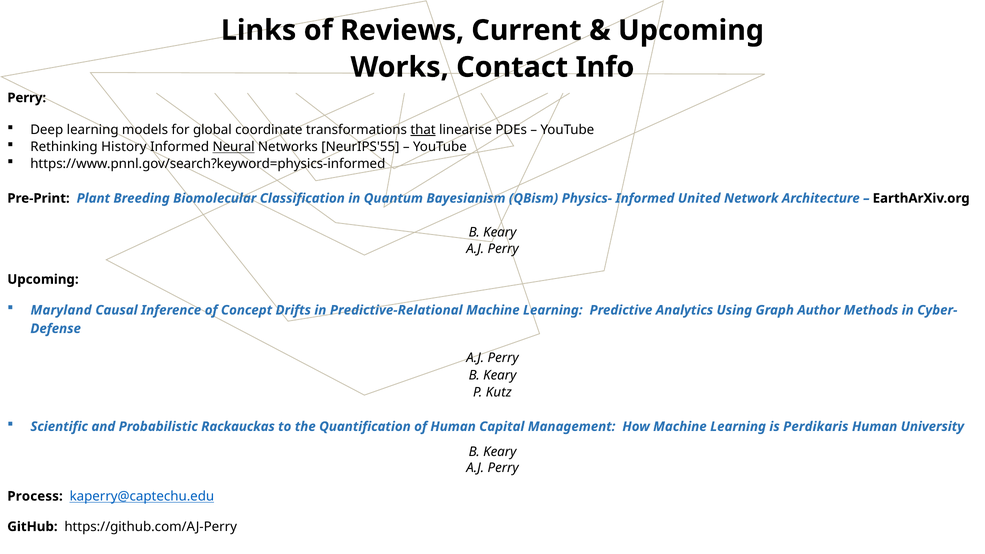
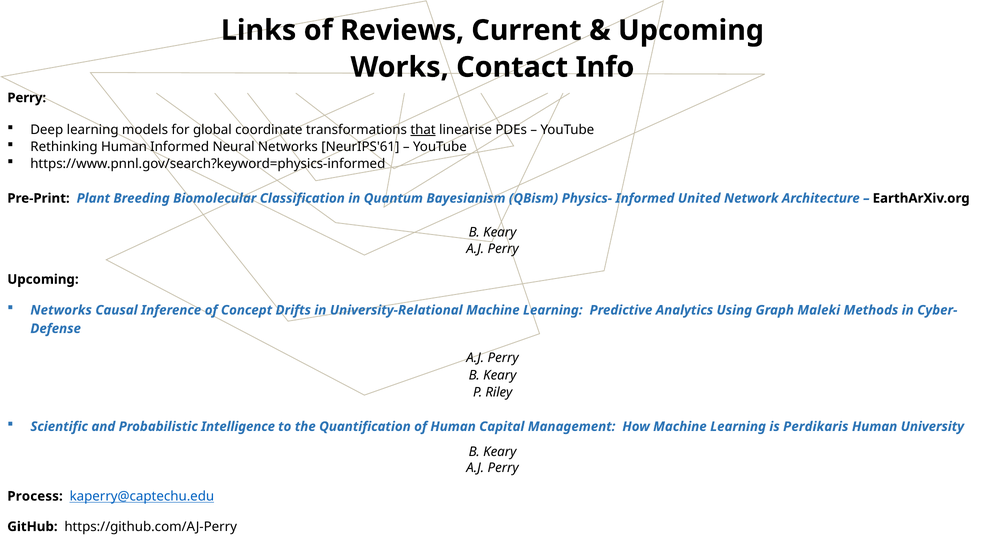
Rethinking History: History -> Human (124, 147)
Neural underline: present -> none (234, 147)
NeurIPS'55: NeurIPS'55 -> NeurIPS'61 (360, 147)
Maryland: Maryland -> Networks (61, 310)
Predictive-Relational: Predictive-Relational -> University-Relational (396, 310)
Author: Author -> Maleki (819, 310)
Kutz: Kutz -> Riley (499, 392)
Rackauckas: Rackauckas -> Intelligence (238, 427)
